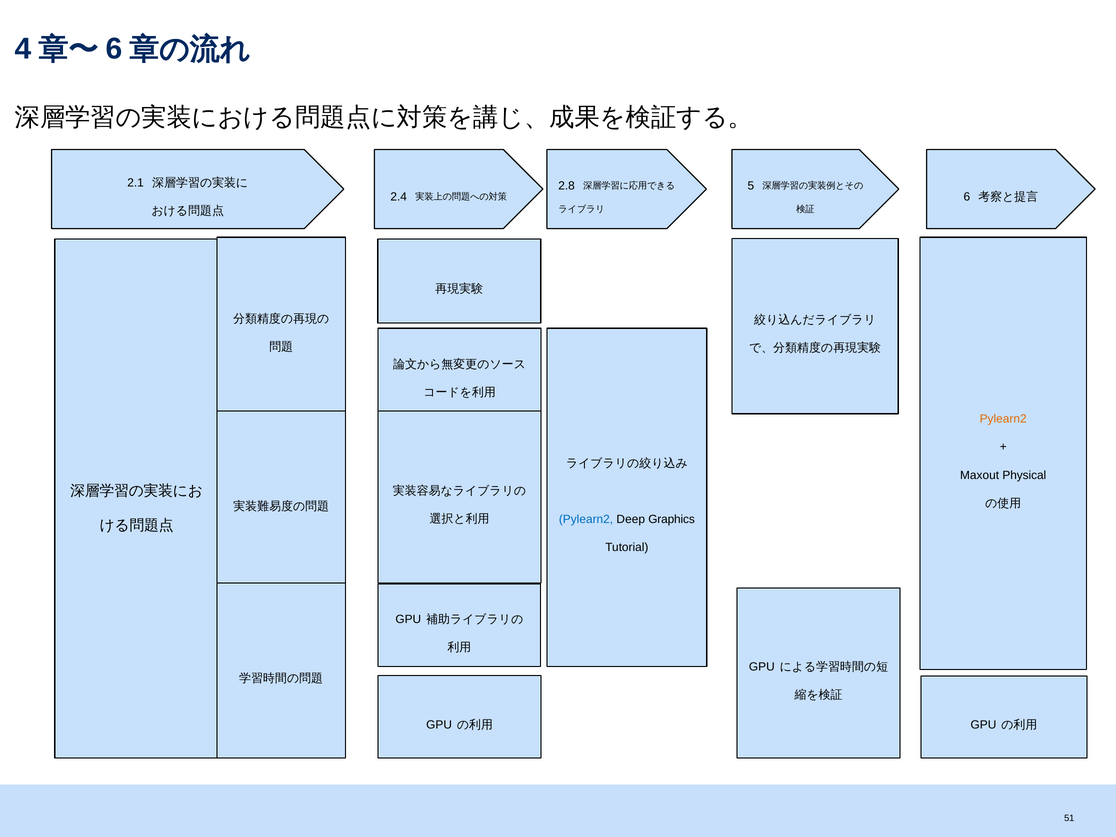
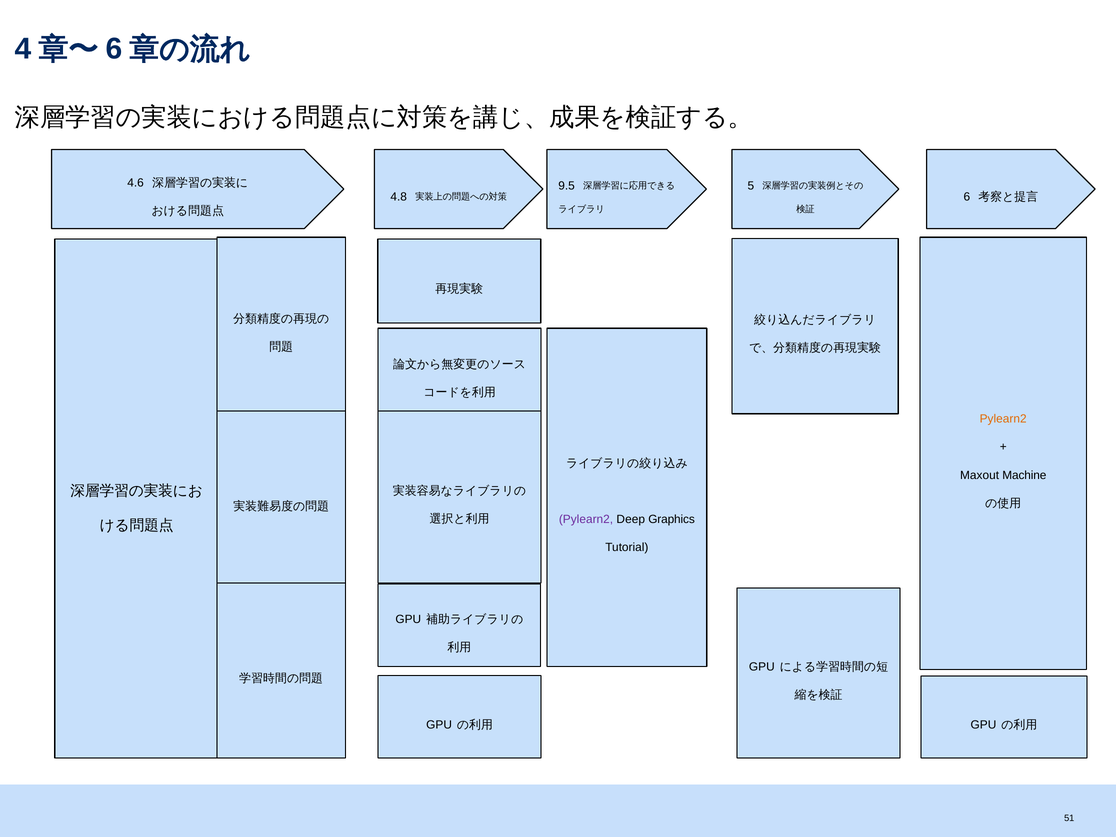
2.1: 2.1 -> 4.6 (136, 183)
2.8: 2.8 -> 9.5 (567, 186)
2.4: 2.4 -> 4.8 (399, 197)
Physical: Physical -> Machine (1024, 475)
Pylearn2 colour: blue -> purple (586, 519)
